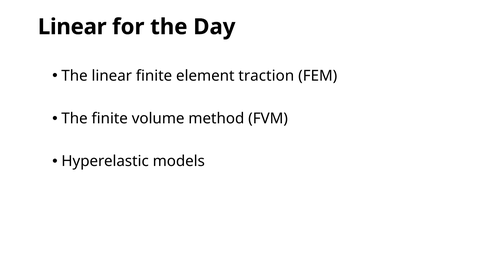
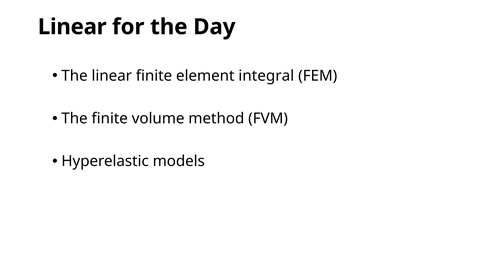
traction: traction -> integral (266, 76)
